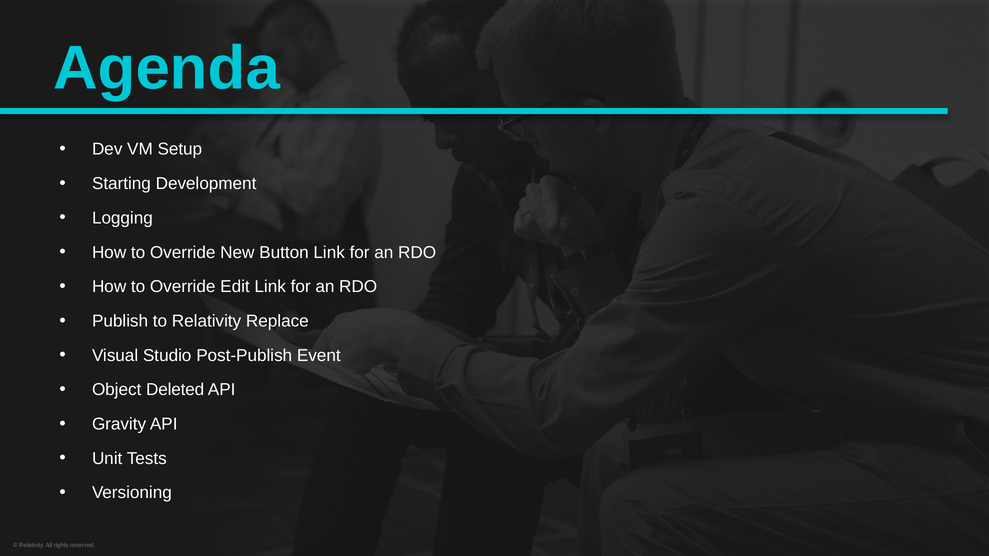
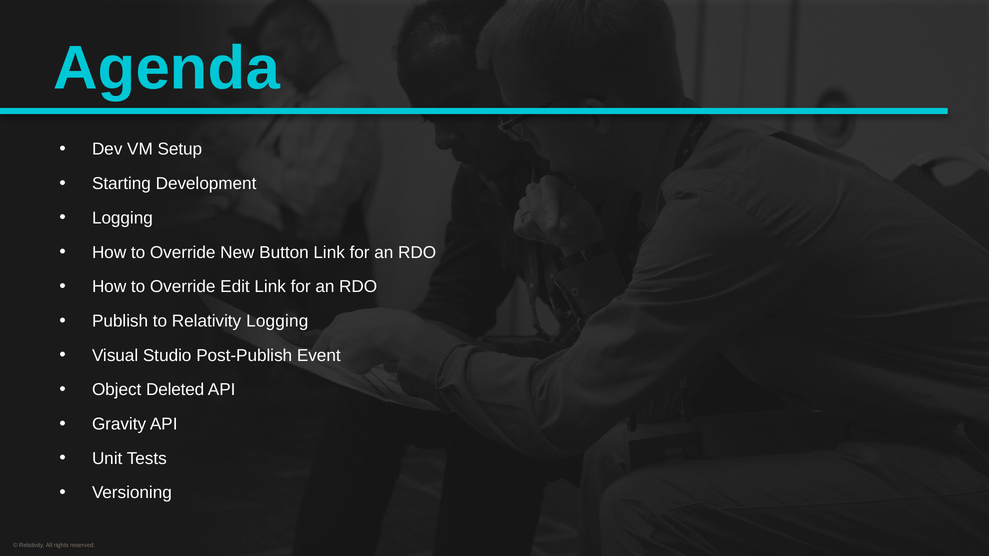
Relativity Replace: Replace -> Logging (277, 321)
